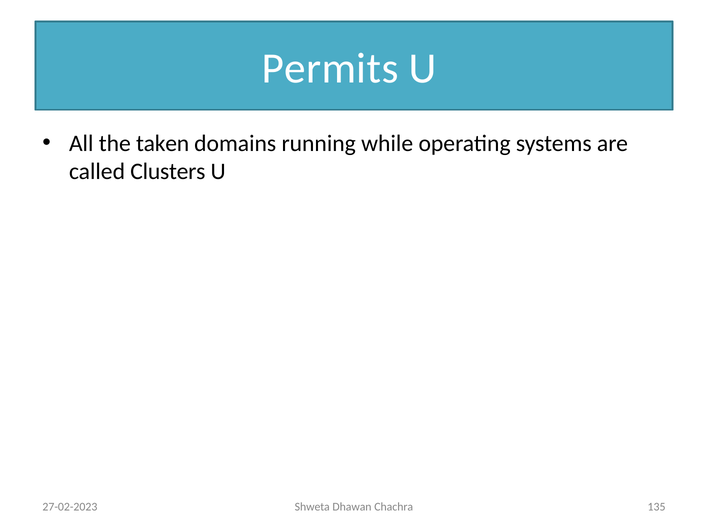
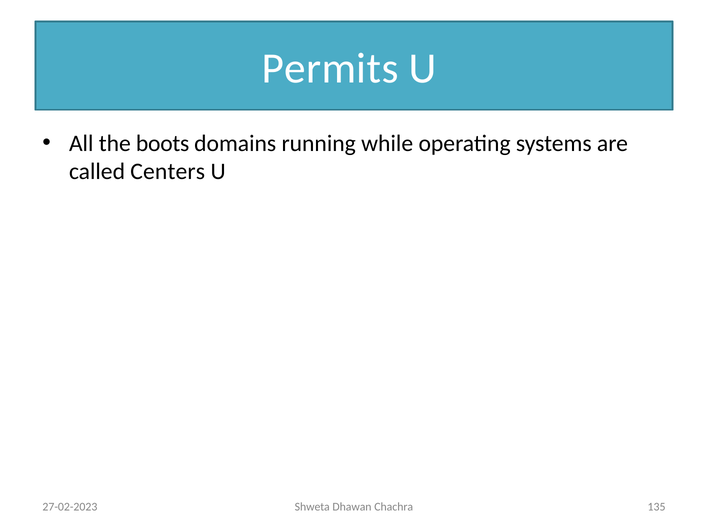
taken: taken -> boots (163, 143)
Clusters: Clusters -> Centers (168, 172)
